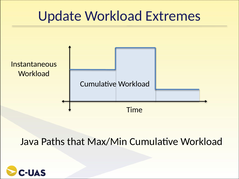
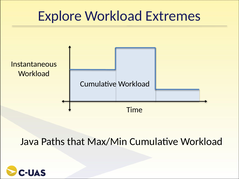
Update: Update -> Explore (60, 16)
